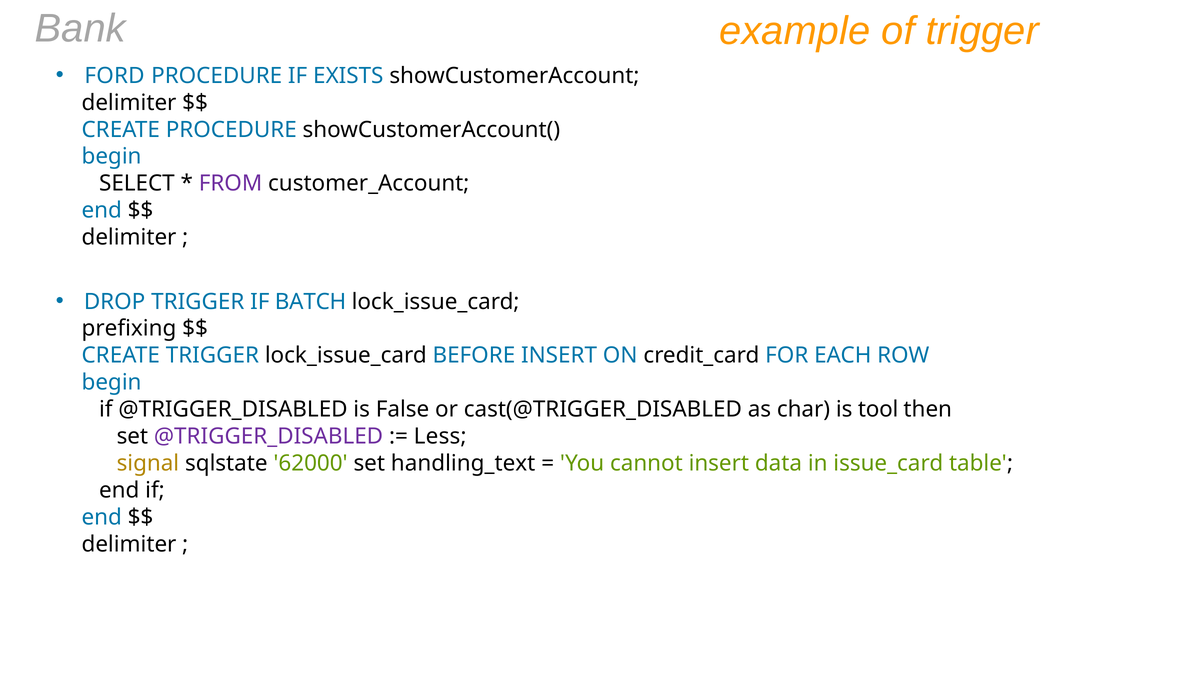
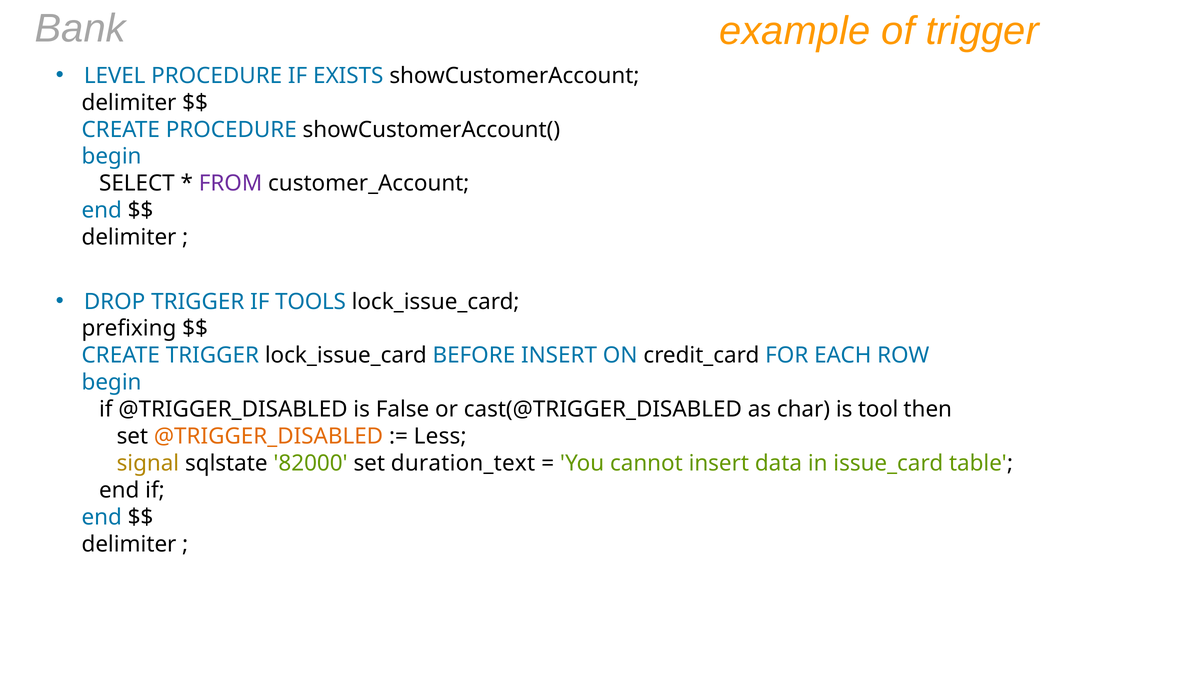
FORD: FORD -> LEVEL (115, 76)
BATCH: BATCH -> TOOLS (311, 302)
@TRIGGER_DISABLED colour: purple -> orange (269, 436)
62000: 62000 -> 82000 (311, 463)
handling_text: handling_text -> duration_text (463, 463)
